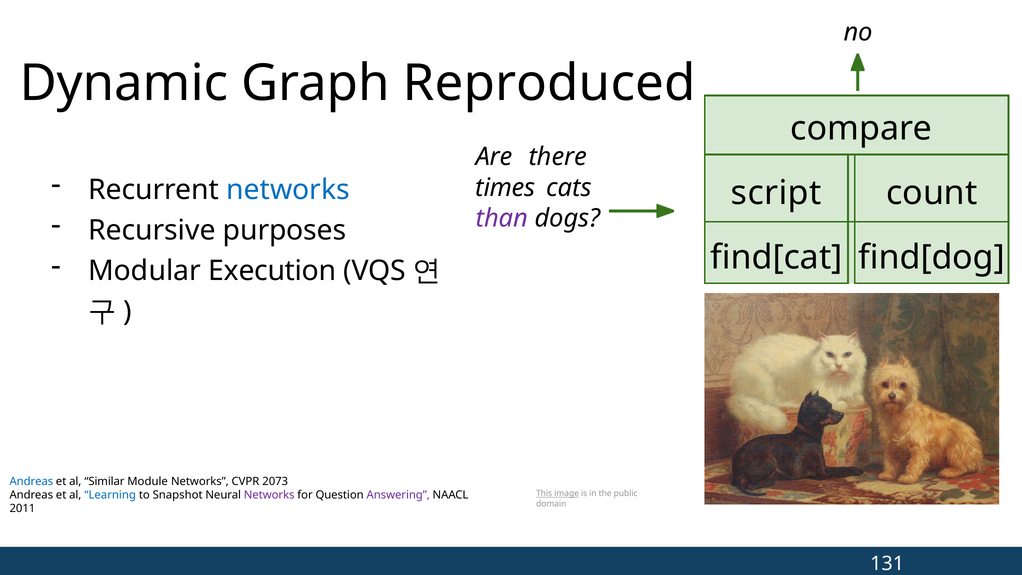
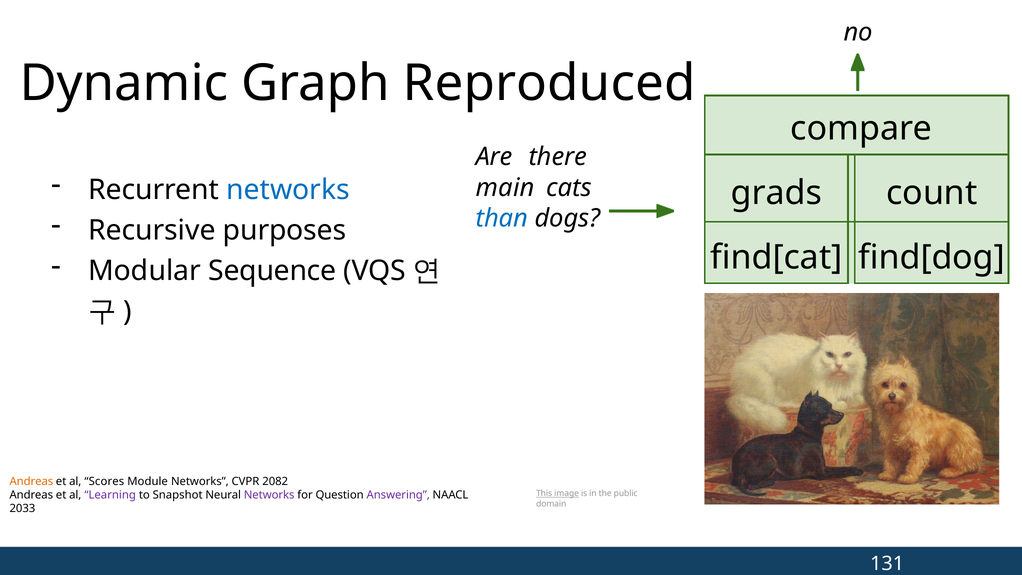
times: times -> main (505, 188)
script: script -> grads (776, 193)
than colour: purple -> blue (502, 218)
Execution: Execution -> Sequence (272, 271)
Andreas colour: blue -> orange (31, 481)
Similar: Similar -> Scores (104, 481)
2073: 2073 -> 2082 (275, 481)
Learning colour: blue -> purple (110, 495)
2011: 2011 -> 2033 (22, 509)
